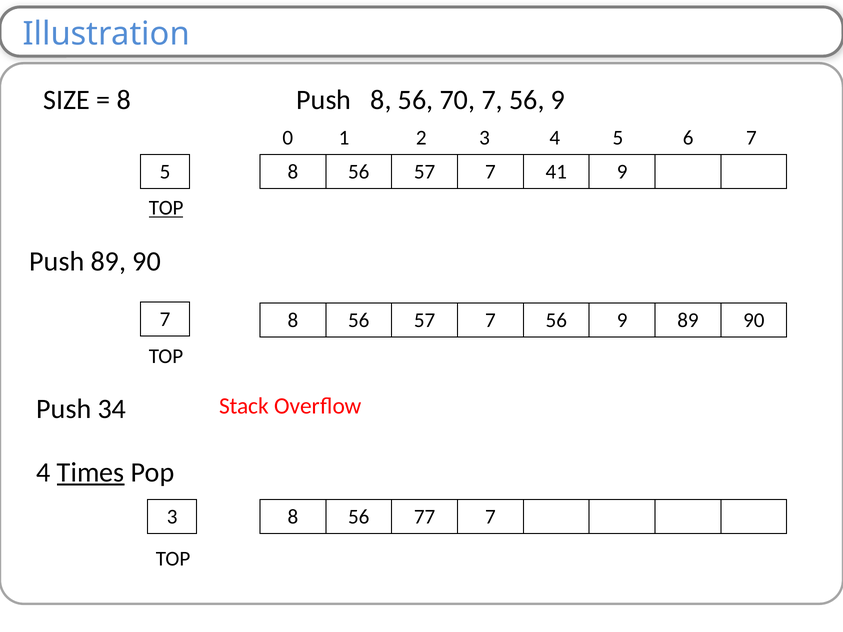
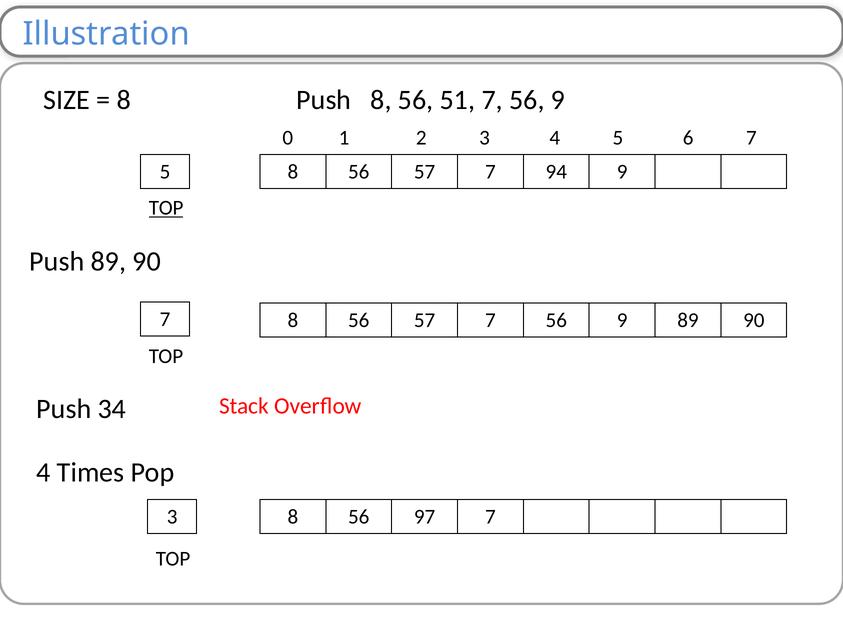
70: 70 -> 51 (457, 100)
41: 41 -> 94 (556, 172)
Times underline: present -> none (91, 473)
77: 77 -> 97 (425, 517)
